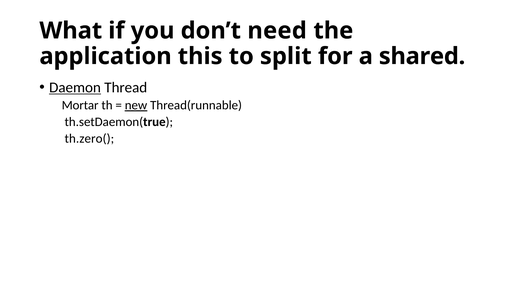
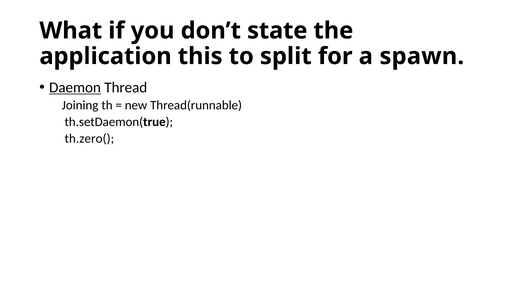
need: need -> state (277, 31)
shared: shared -> spawn (422, 56)
Mortar: Mortar -> Joining (80, 105)
new underline: present -> none (136, 105)
